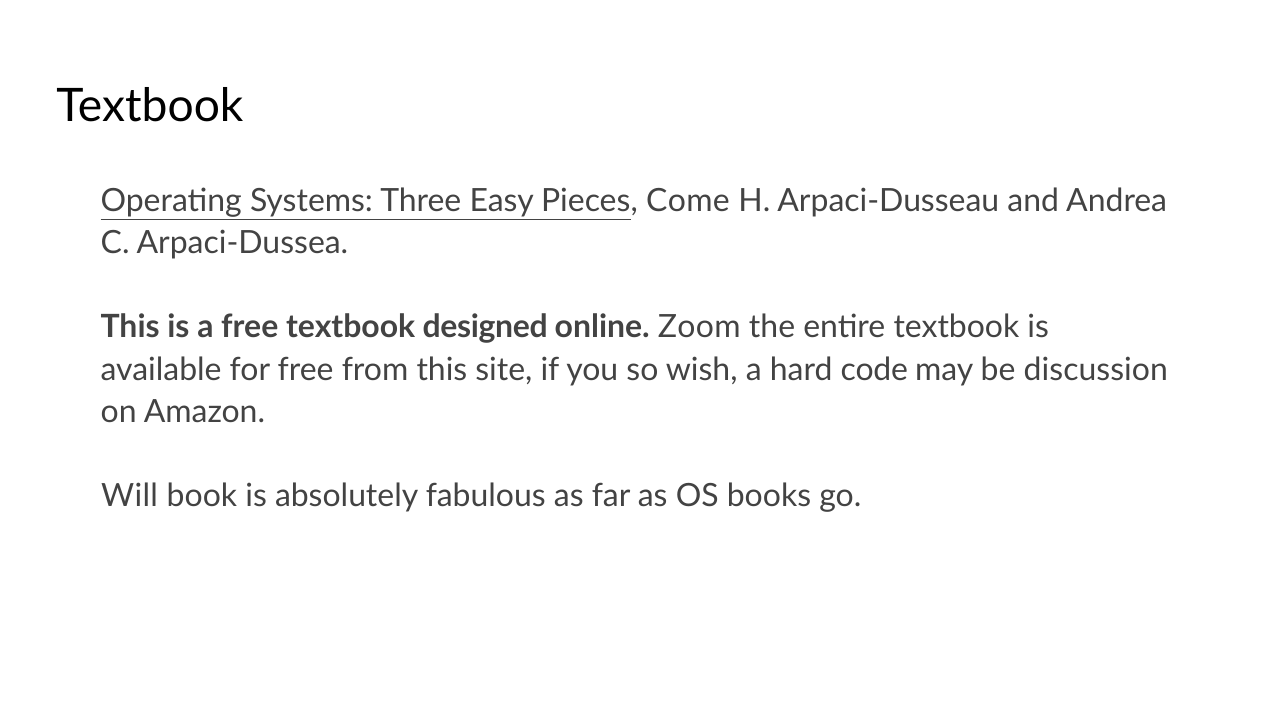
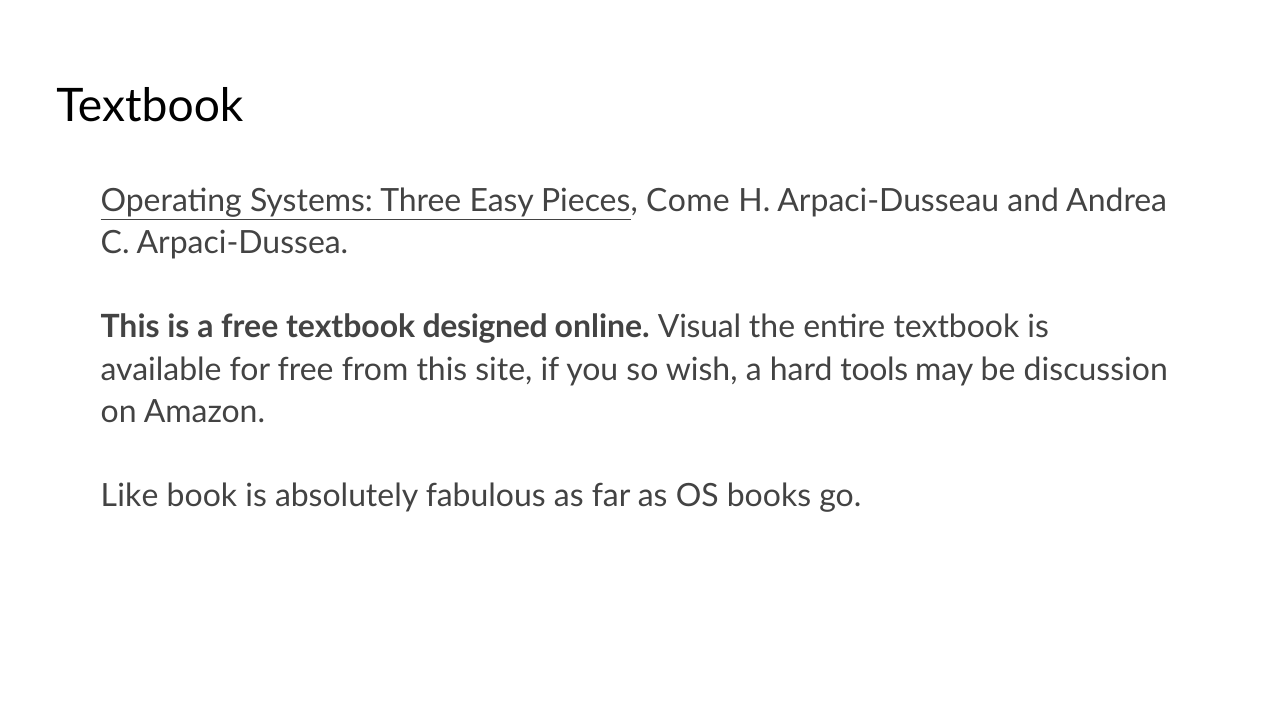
Zoom: Zoom -> Visual (700, 327)
code: code -> tools (874, 369)
Will: Will -> Like (130, 496)
